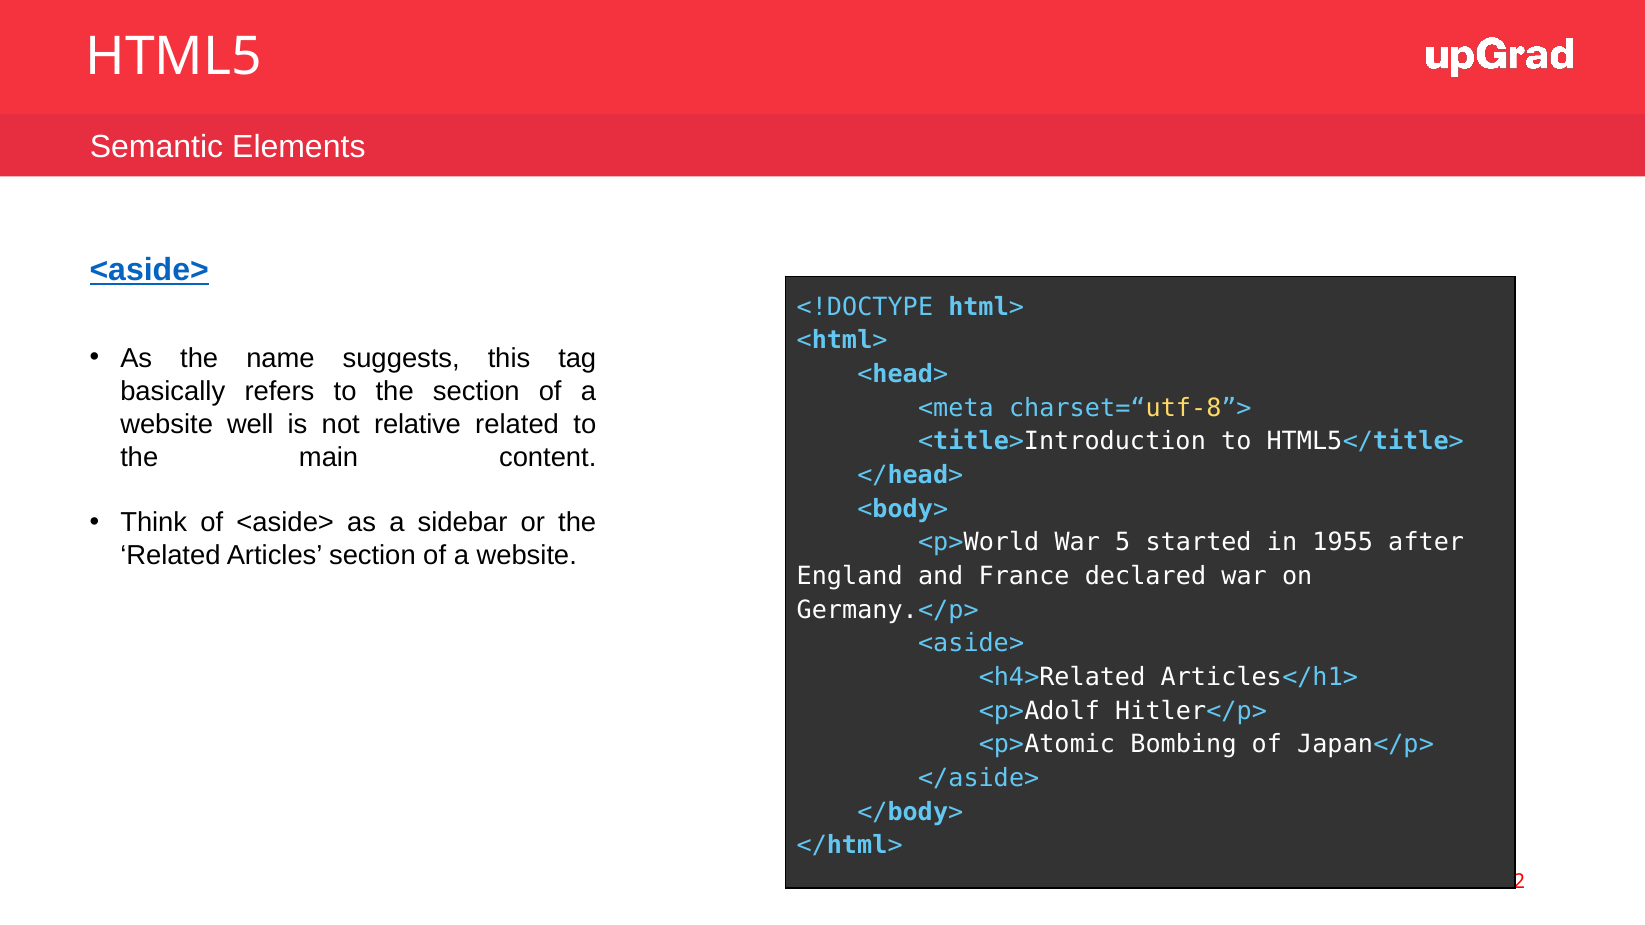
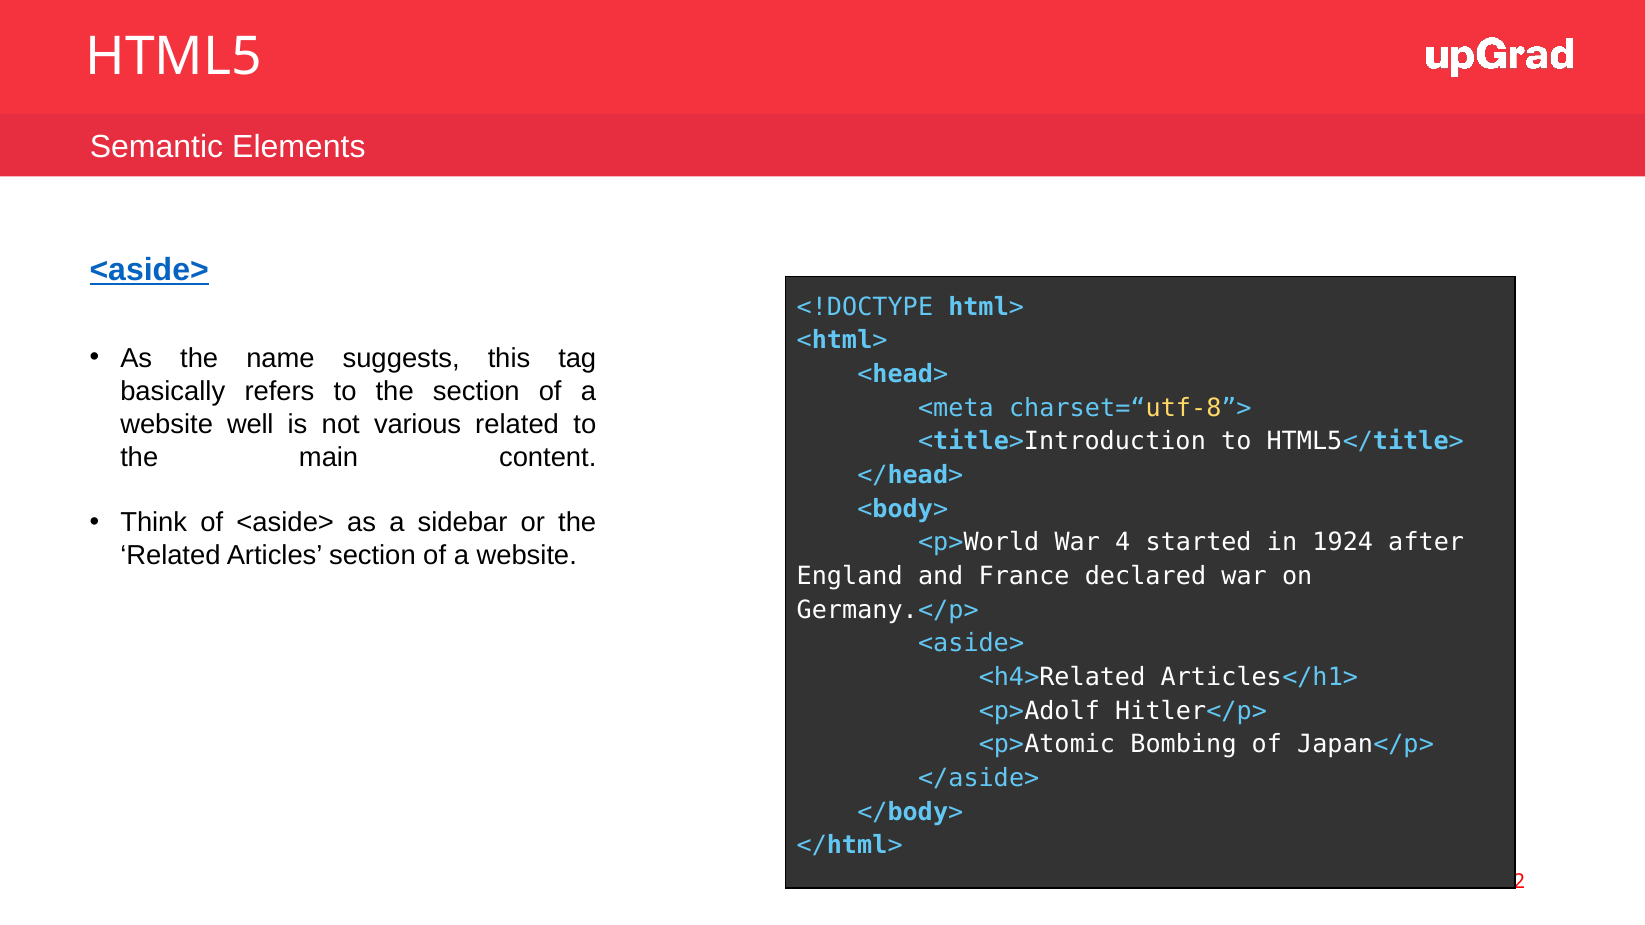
relative: relative -> various (418, 424)
5: 5 -> 4 (1123, 543)
1955: 1955 -> 1924 (1343, 543)
